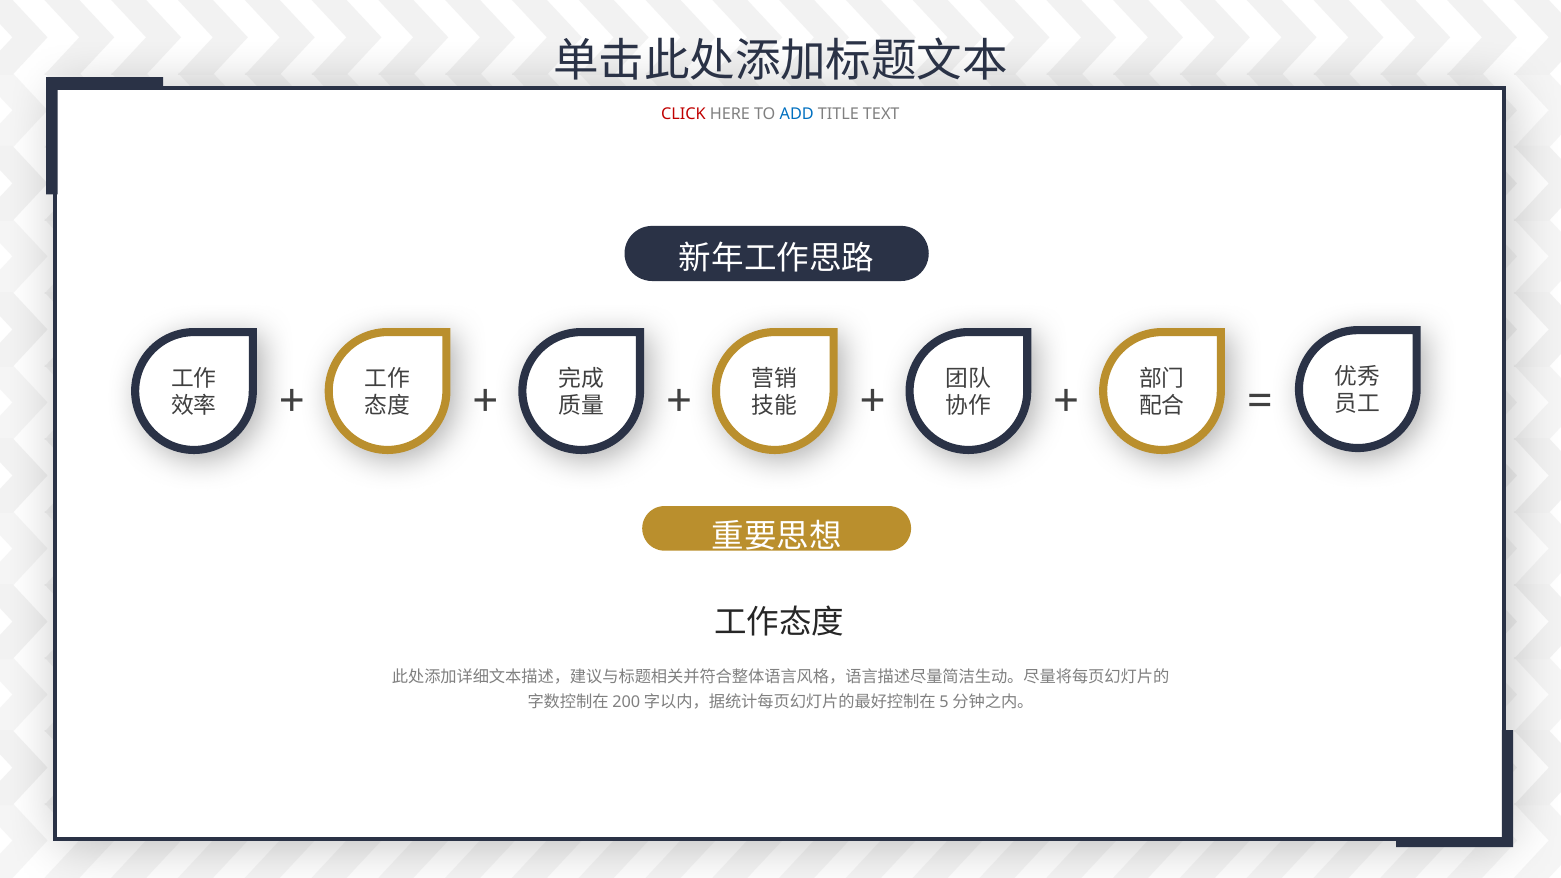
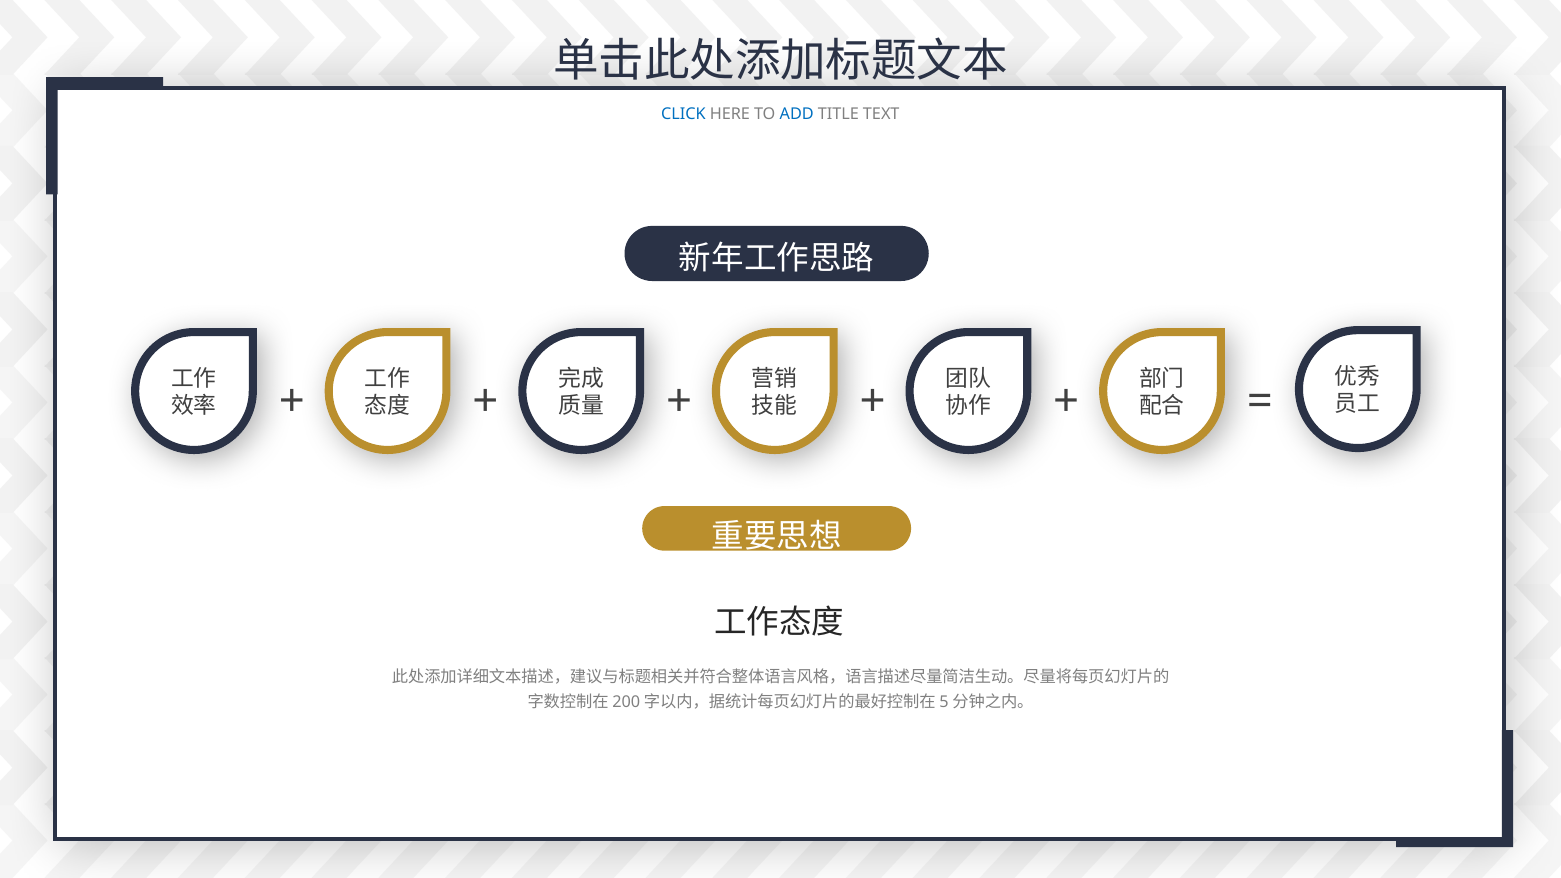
CLICK colour: red -> blue (683, 114)
